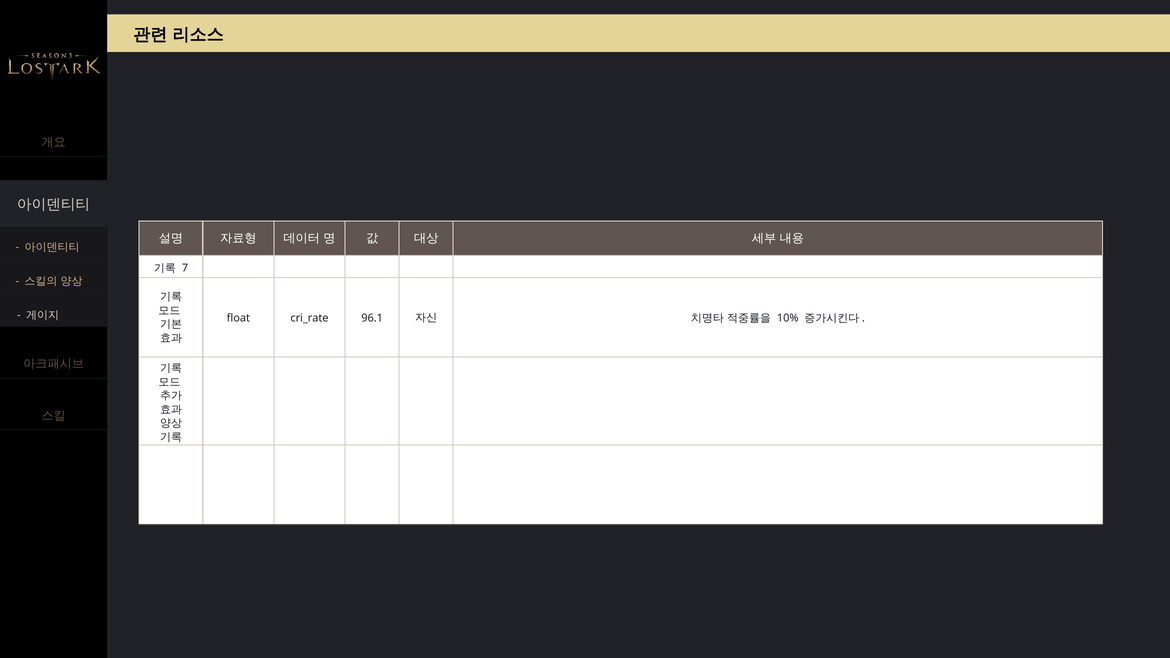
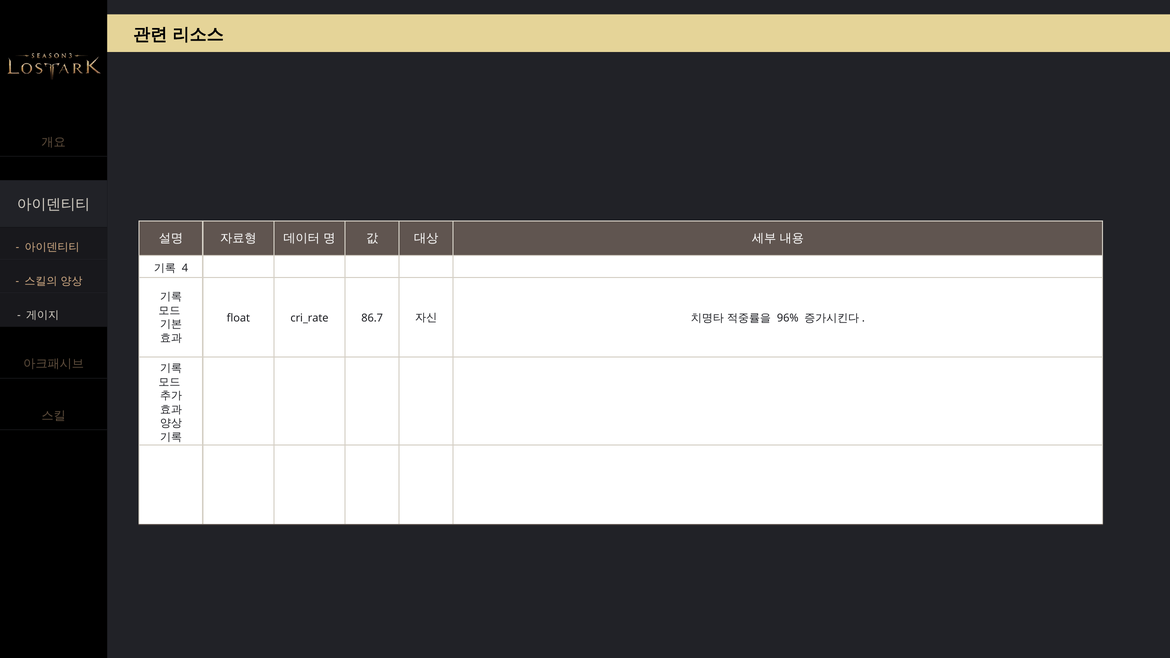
7: 7 -> 4 (185, 268)
96.1: 96.1 -> 86.7 (372, 318)
10%: 10% -> 96% (788, 318)
